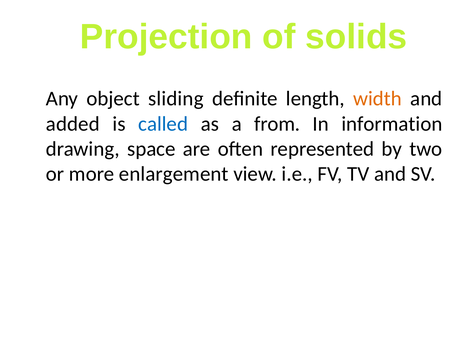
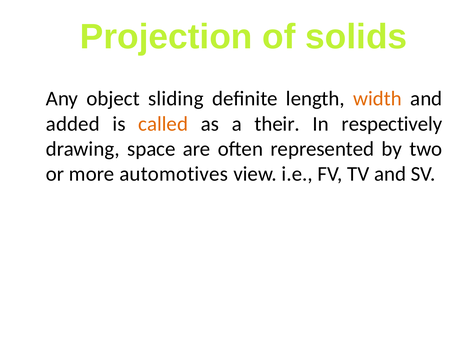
called colour: blue -> orange (163, 124)
from: from -> their (277, 124)
information: information -> respectively (392, 124)
enlargement: enlargement -> automotives (174, 174)
